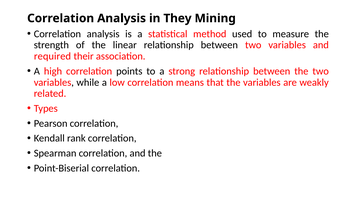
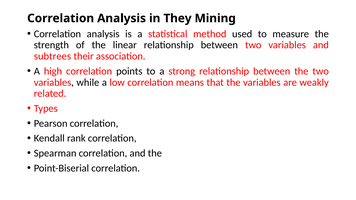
required: required -> subtrees (52, 56)
